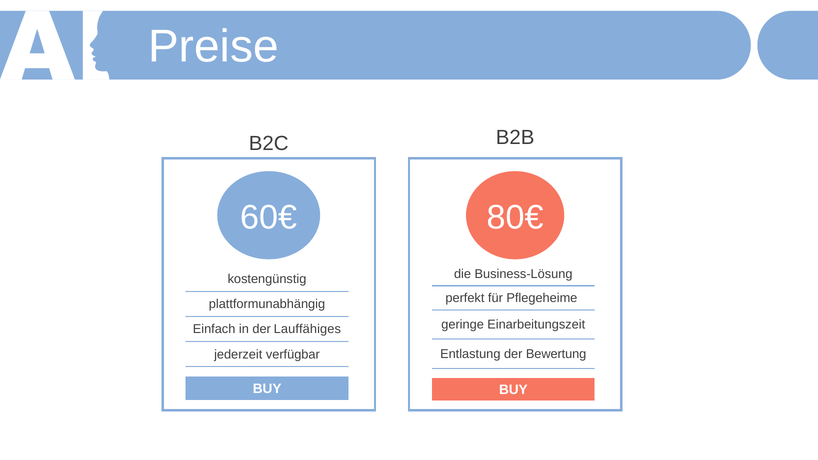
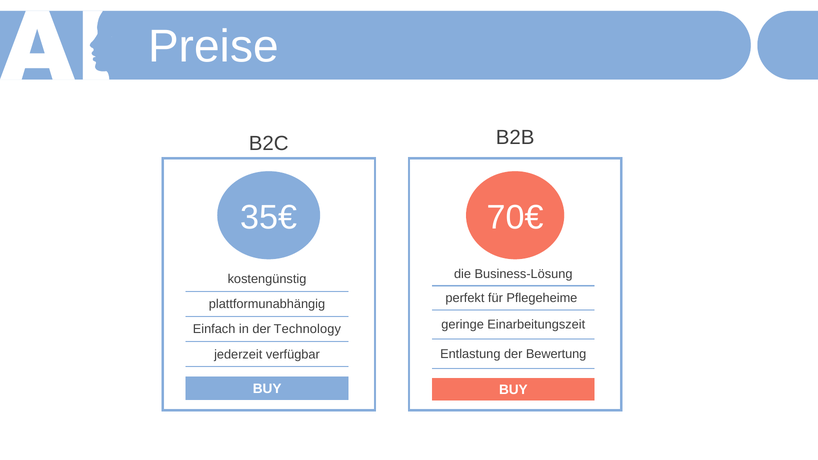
60€: 60€ -> 35€ (269, 218)
80€: 80€ -> 70€ (515, 218)
Lauffähiges: Lauffähiges -> Technology (307, 329)
